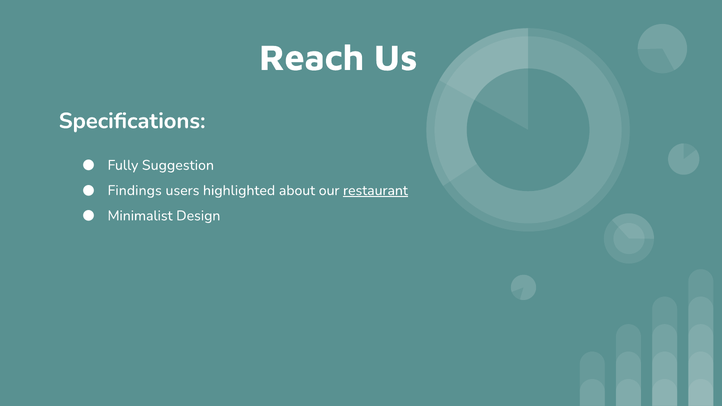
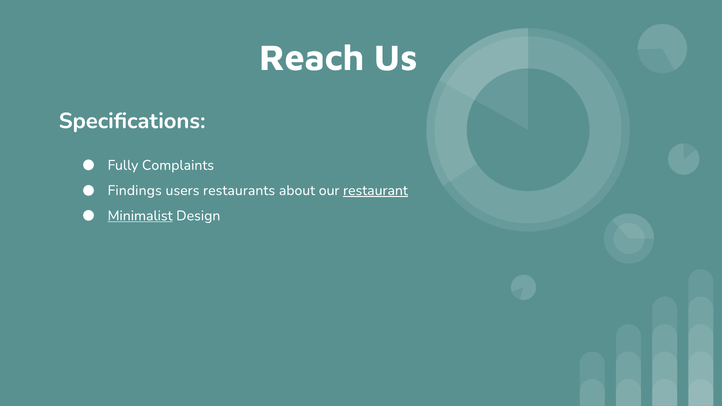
Suggestion: Suggestion -> Complaints (178, 165)
highlighted: highlighted -> restaurants (239, 191)
Minimalist underline: none -> present (140, 216)
